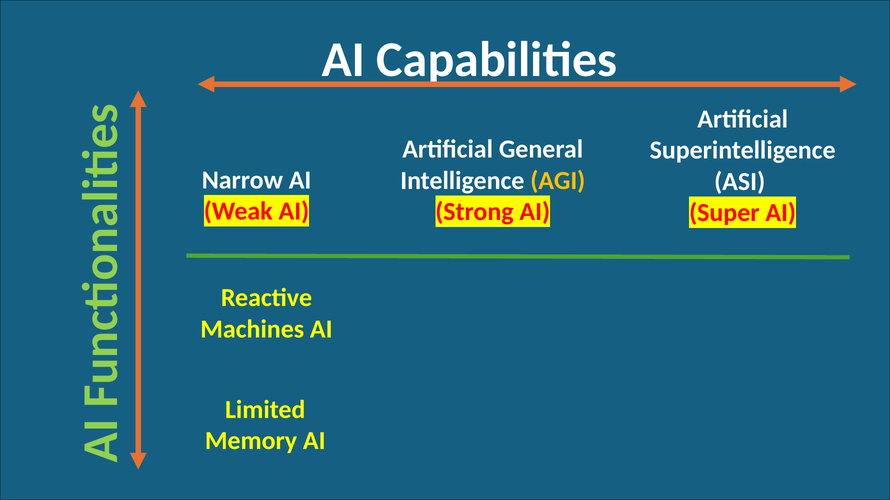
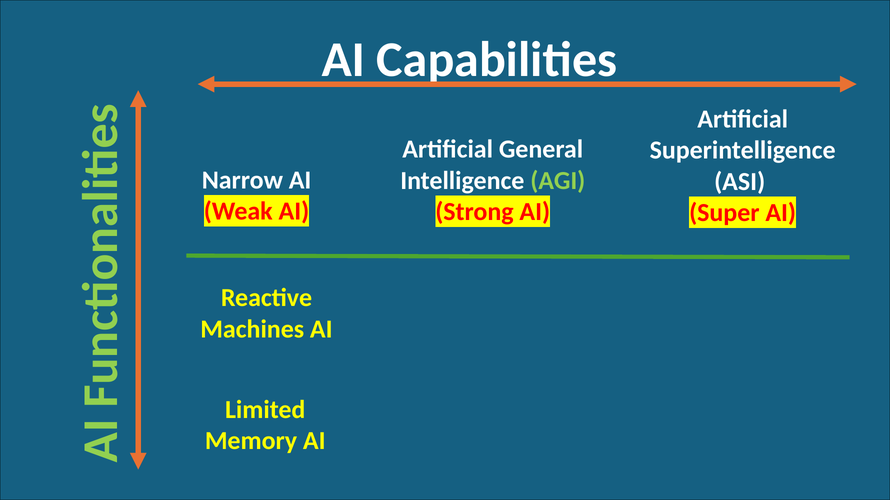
AGI colour: yellow -> light green (558, 181)
